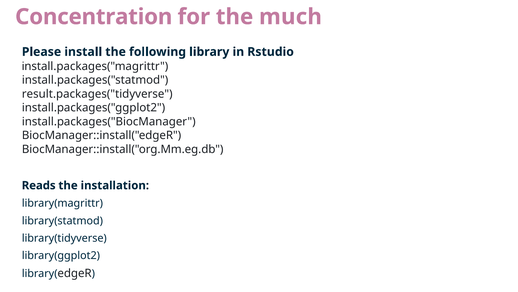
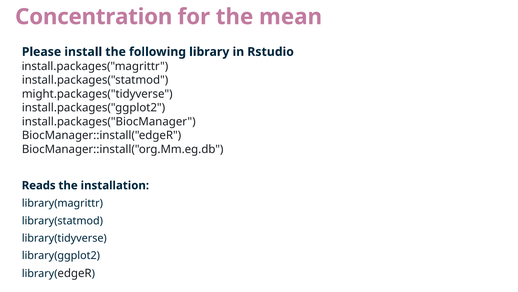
much: much -> mean (291, 17)
result.packages("tidyverse: result.packages("tidyverse -> might.packages("tidyverse (97, 94)
